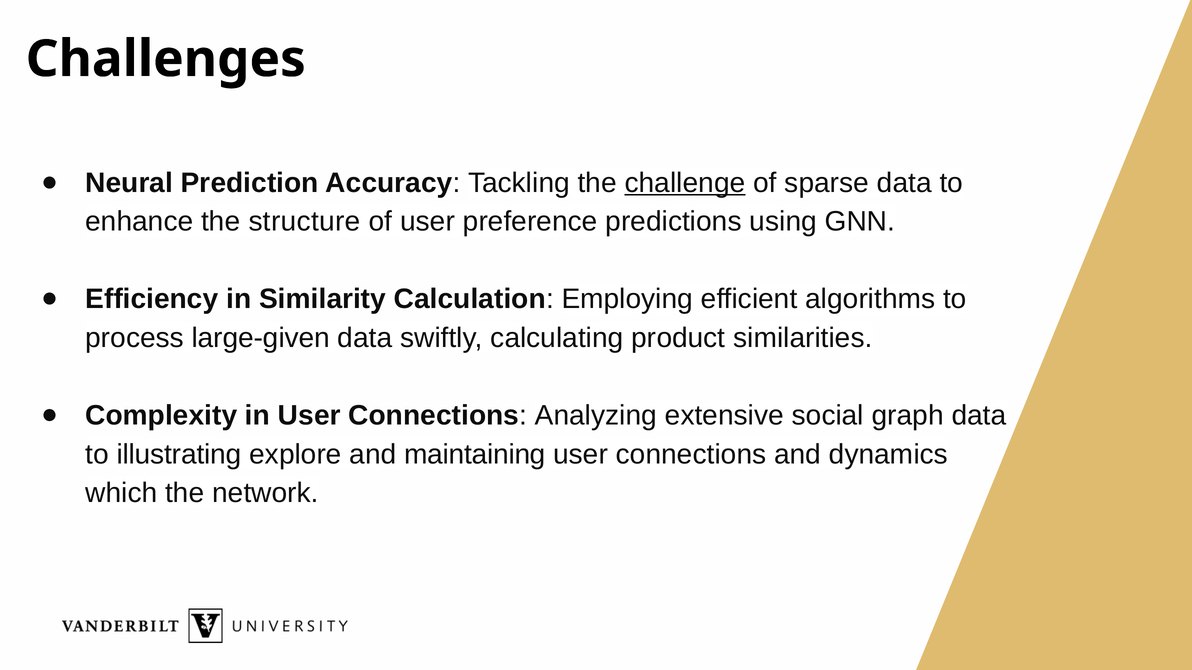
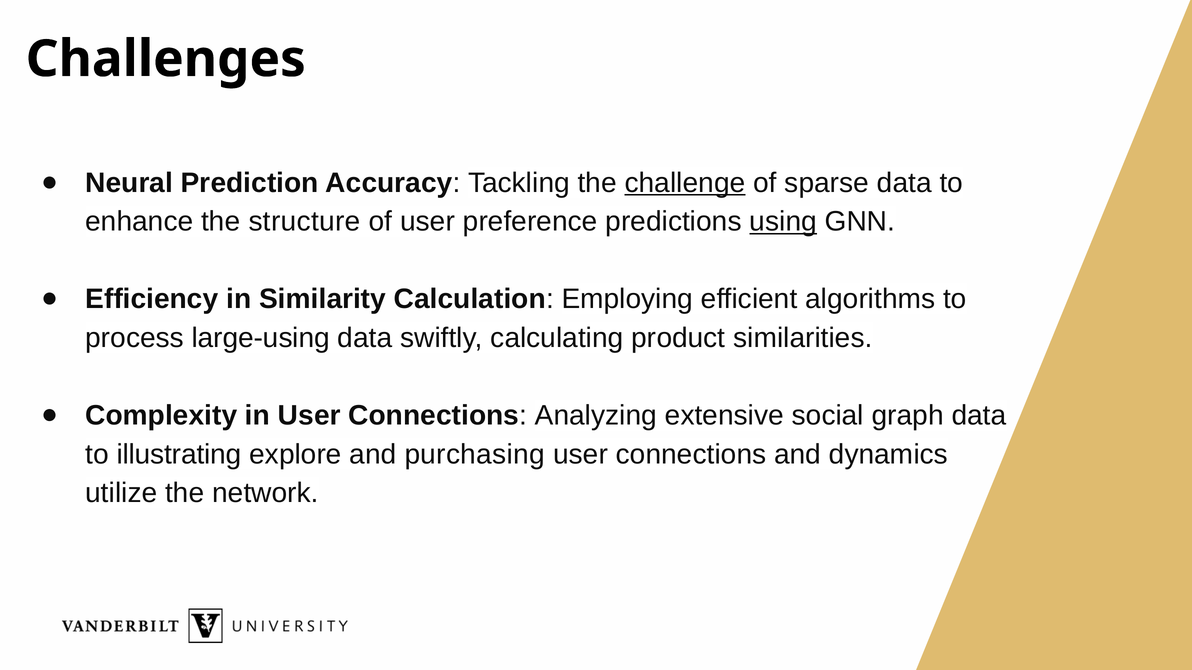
using underline: none -> present (783, 222)
large-given: large-given -> large-using (261, 338)
maintaining: maintaining -> purchasing (475, 455)
which: which -> utilize (121, 493)
